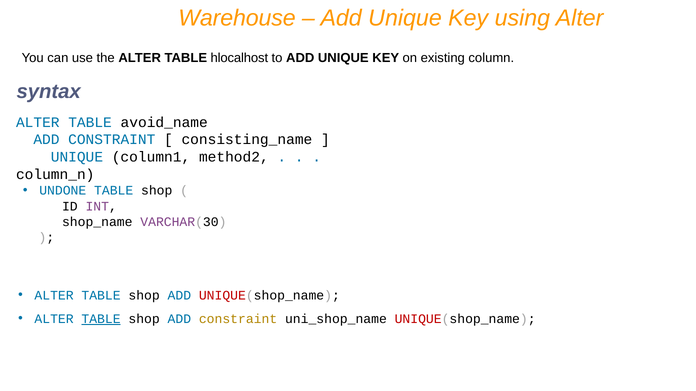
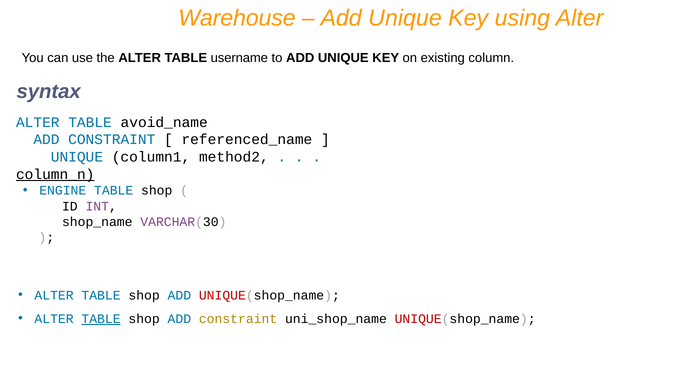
hlocalhost: hlocalhost -> username (239, 58)
consisting_name: consisting_name -> referenced_name (247, 140)
column_n underline: none -> present (55, 175)
UNDONE: UNDONE -> ENGINE (63, 191)
